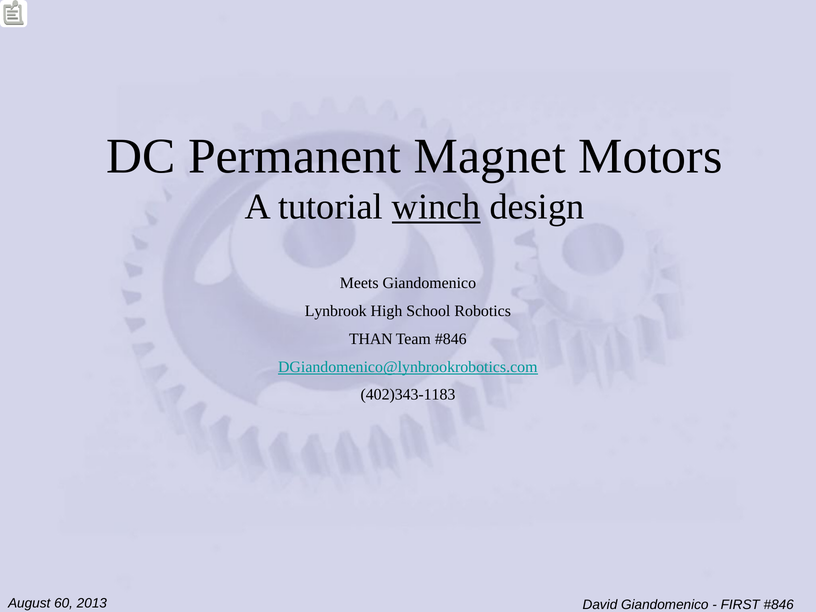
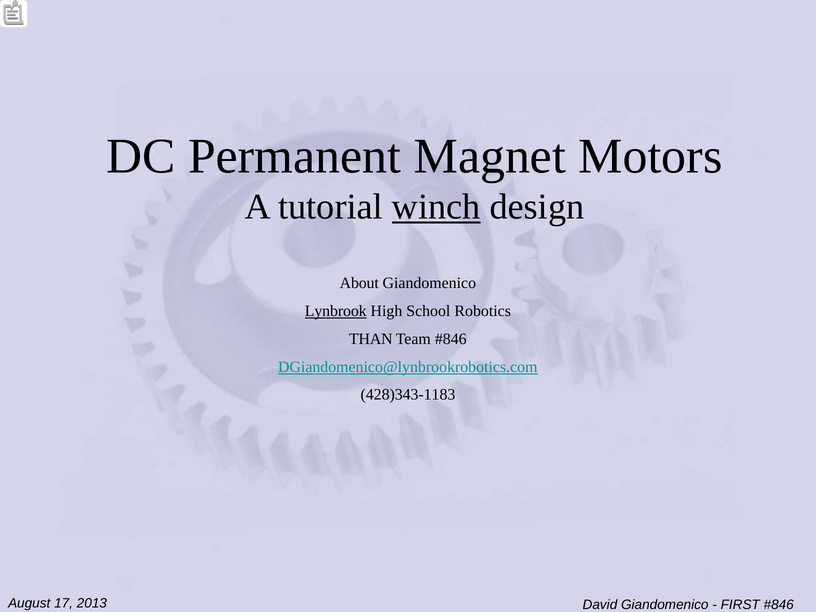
Meets: Meets -> About (359, 283)
Lynbrook underline: none -> present (336, 311)
402)343-1183: 402)343-1183 -> 428)343-1183 (408, 395)
60: 60 -> 17 (64, 603)
